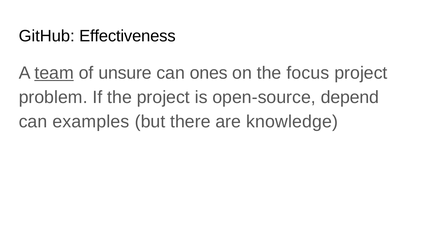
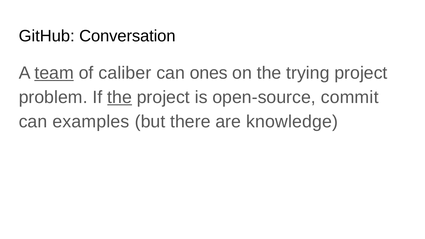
Effectiveness: Effectiveness -> Conversation (127, 36)
unsure: unsure -> caliber (125, 73)
focus: focus -> trying (308, 73)
the underline: none -> present (120, 97)
depend: depend -> commit (350, 97)
